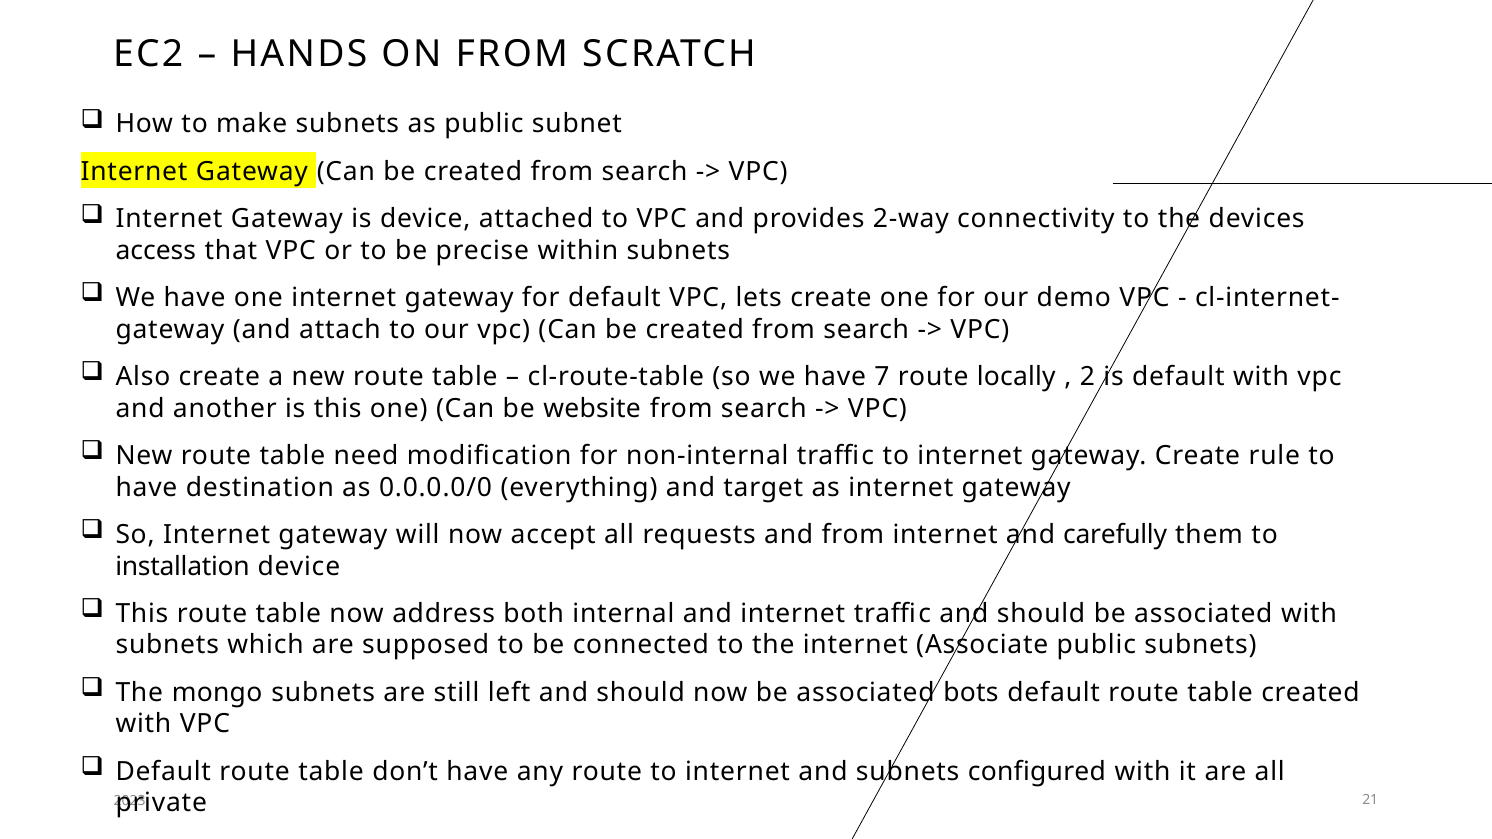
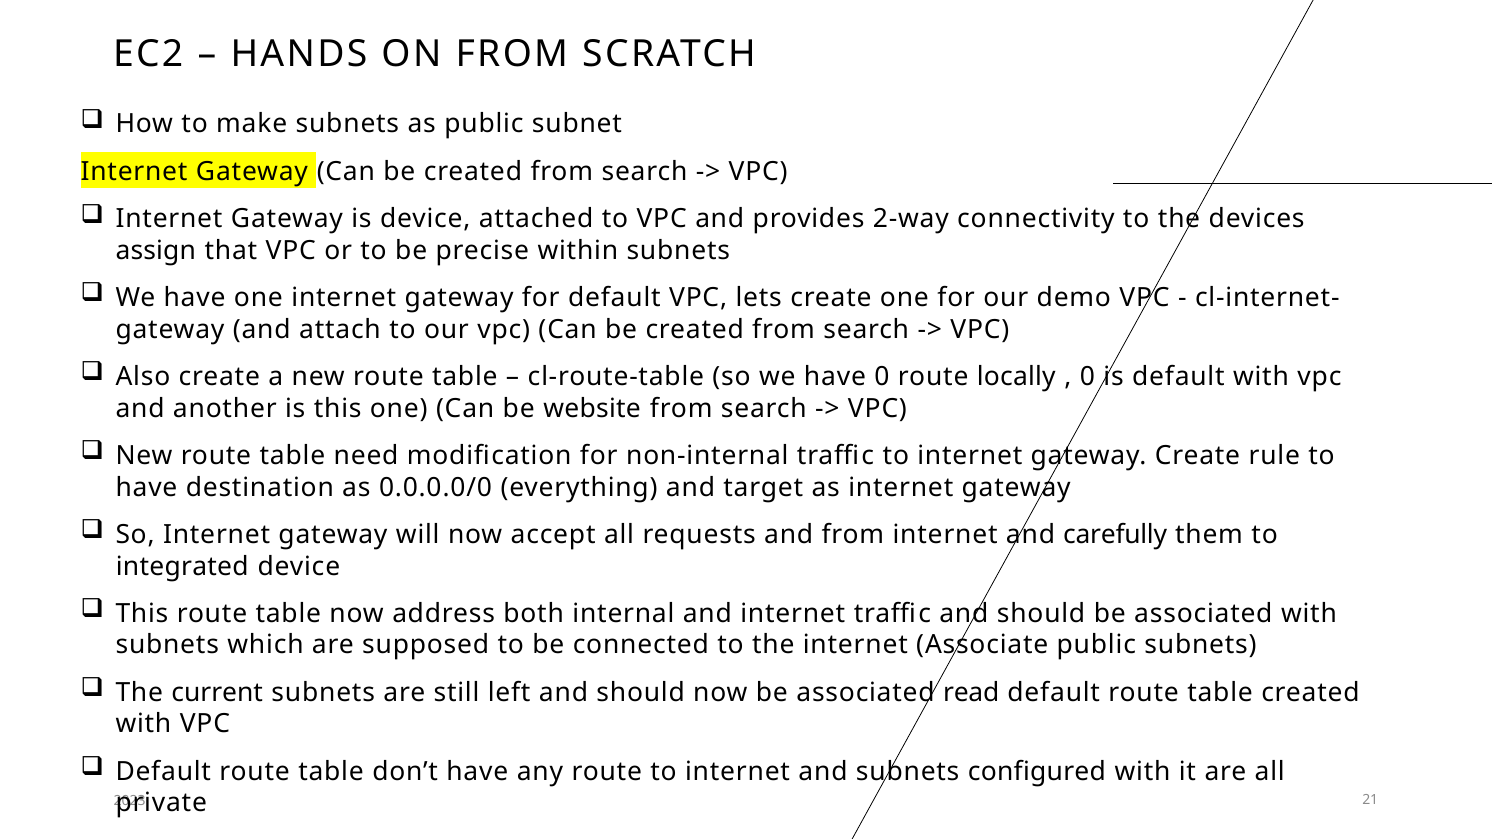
access: access -> assign (156, 250)
have 7: 7 -> 0 (882, 377)
2: 2 -> 0 (1087, 377)
installation: installation -> integrated (182, 566)
mongo: mongo -> current (217, 693)
bots: bots -> read (971, 693)
